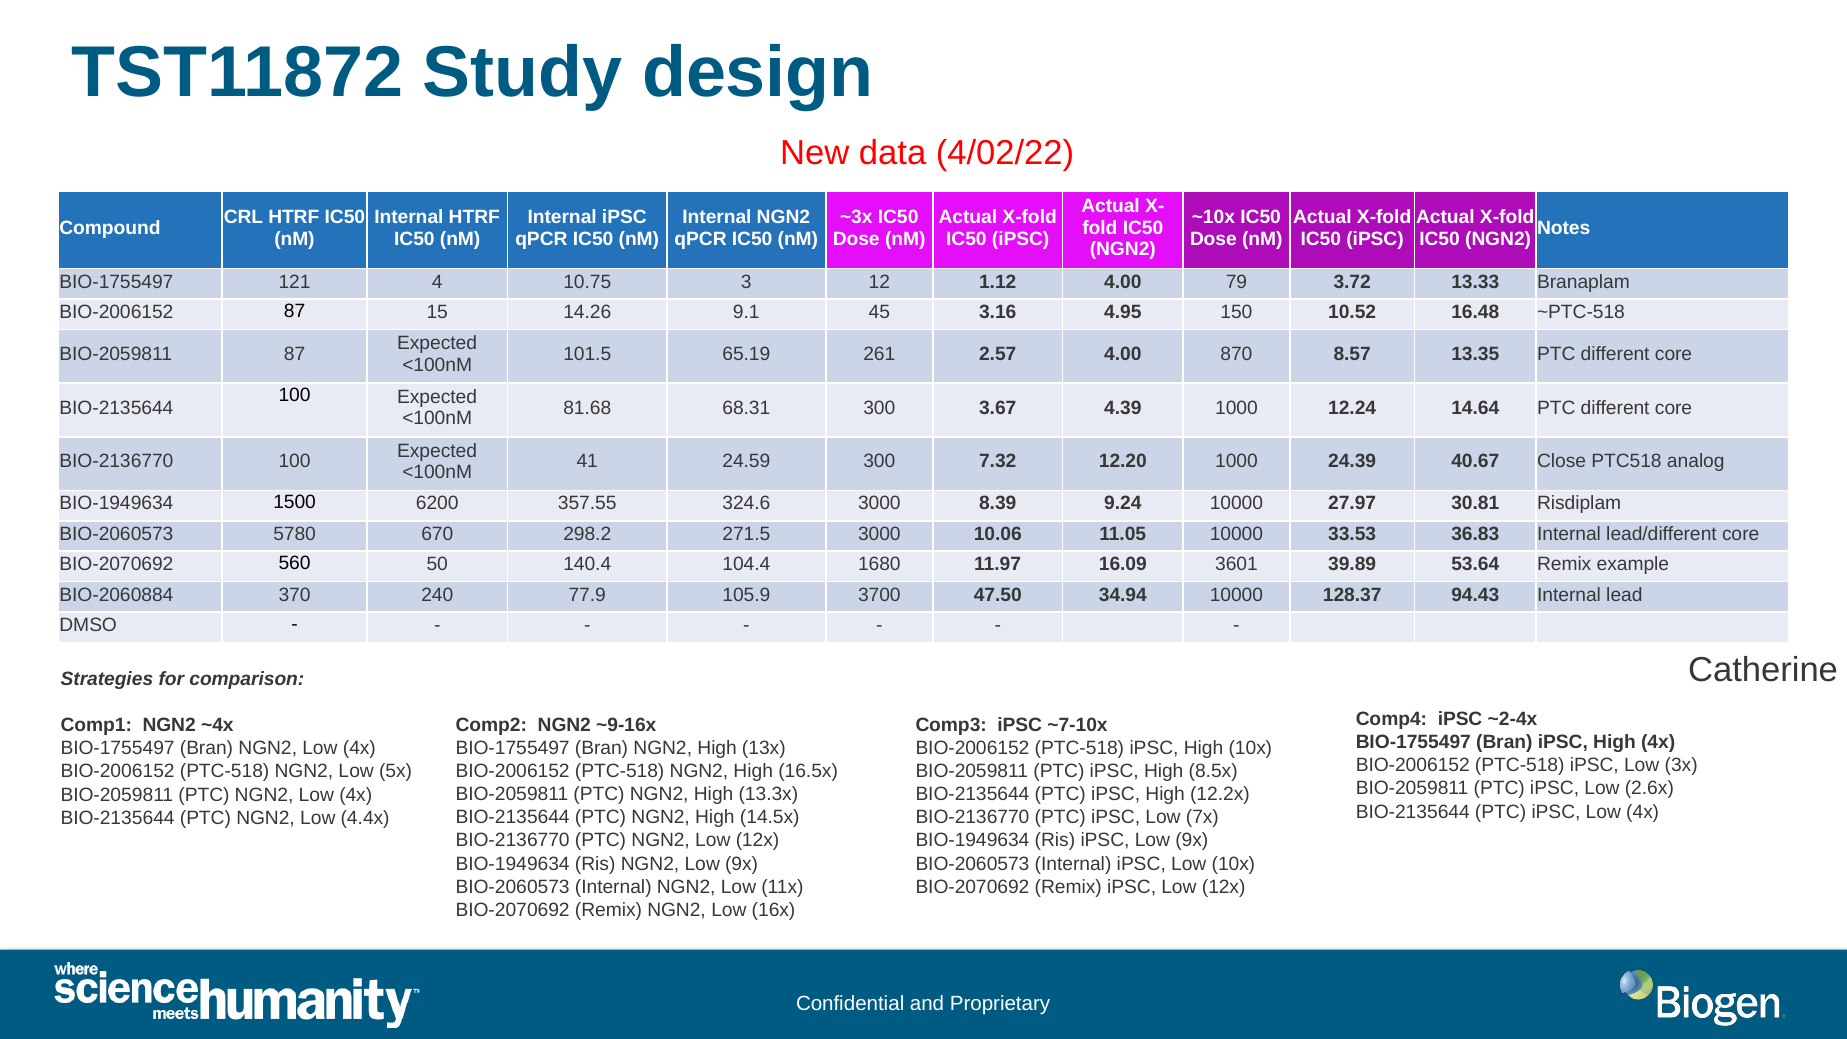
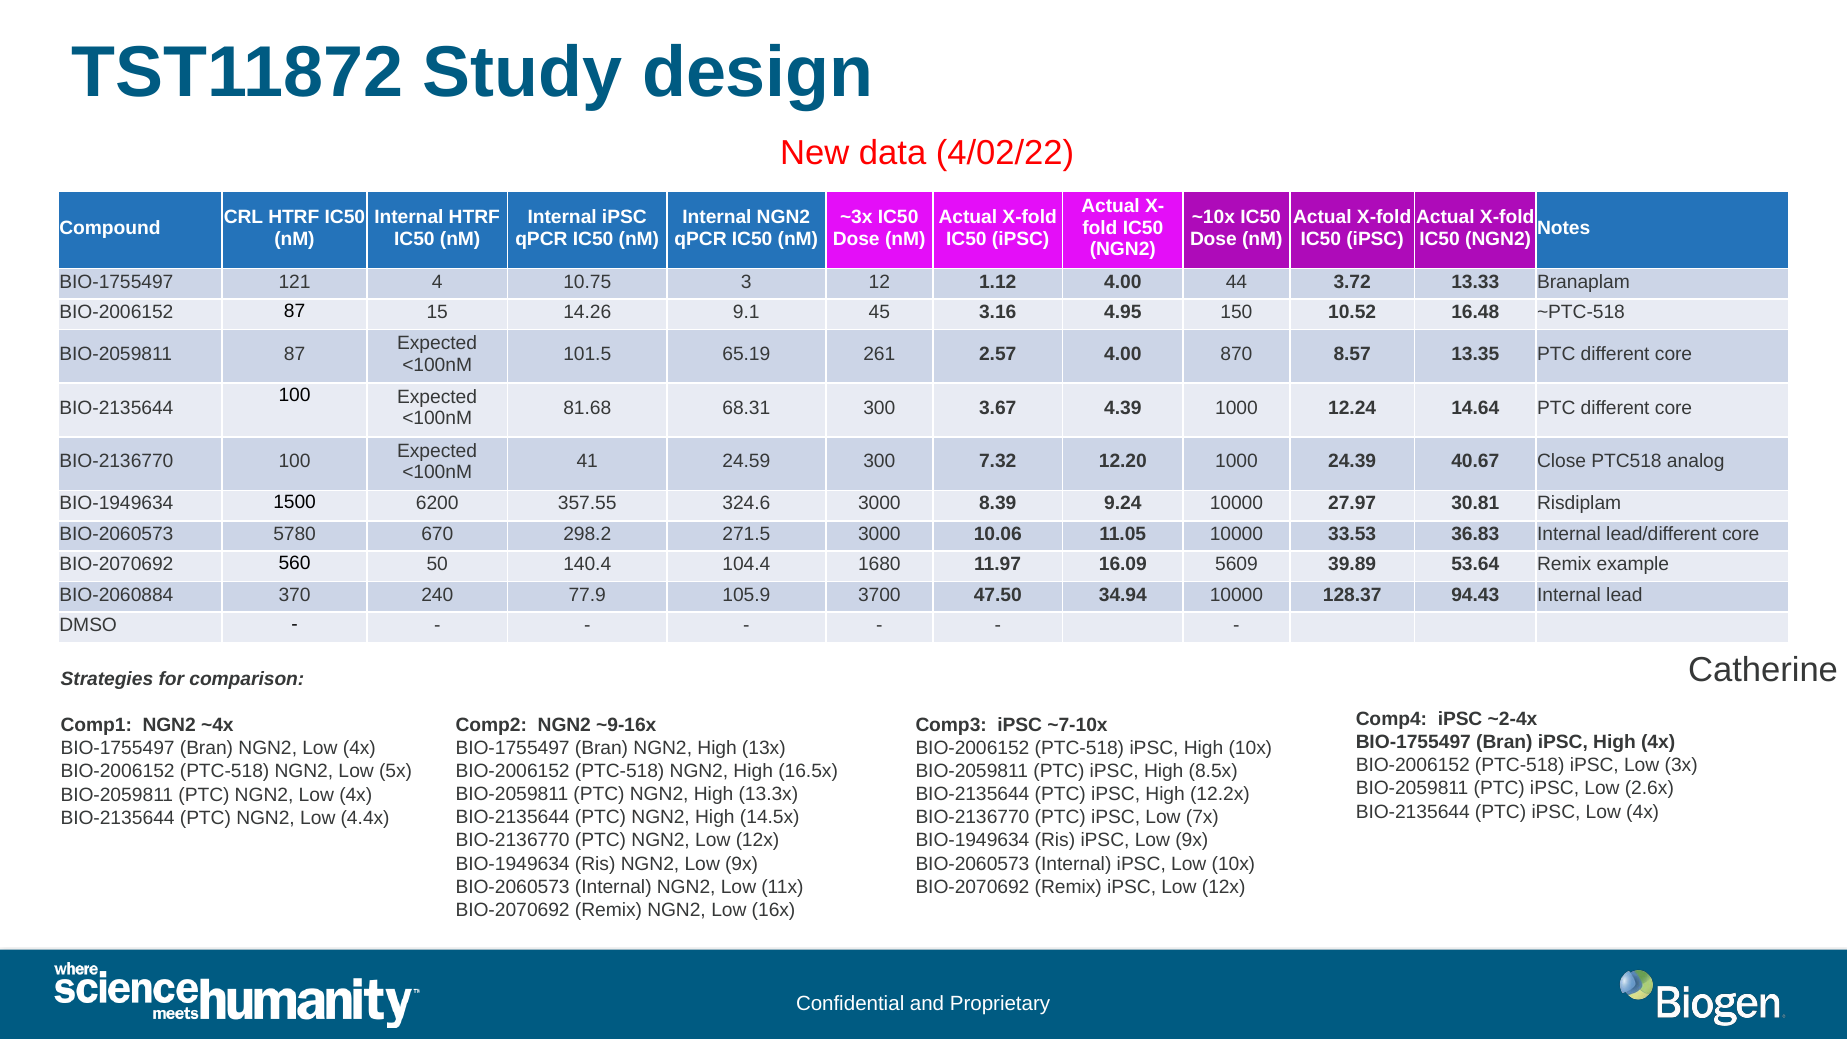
79: 79 -> 44 (1236, 282)
3601: 3601 -> 5609 (1236, 564)
